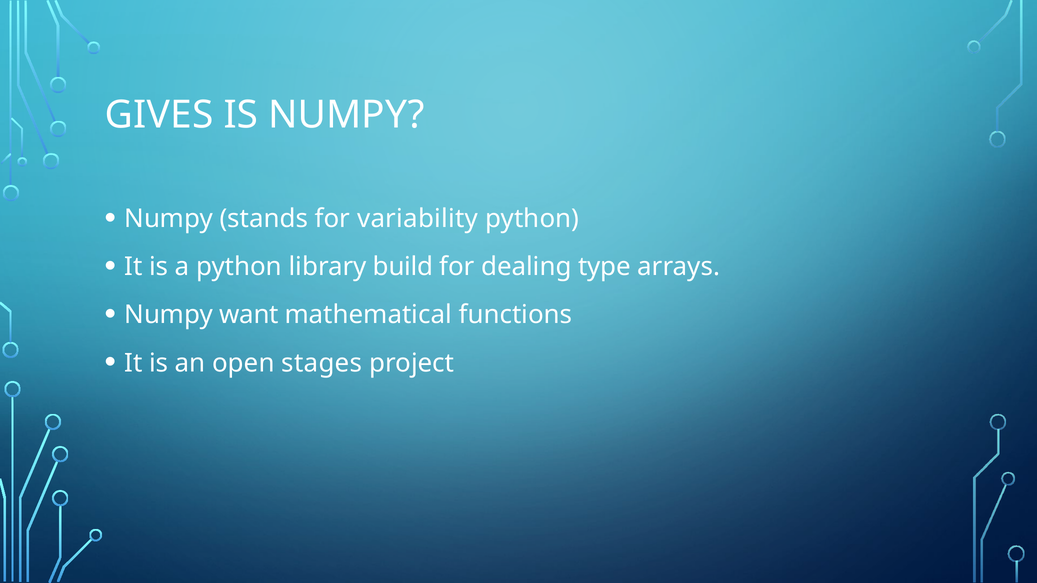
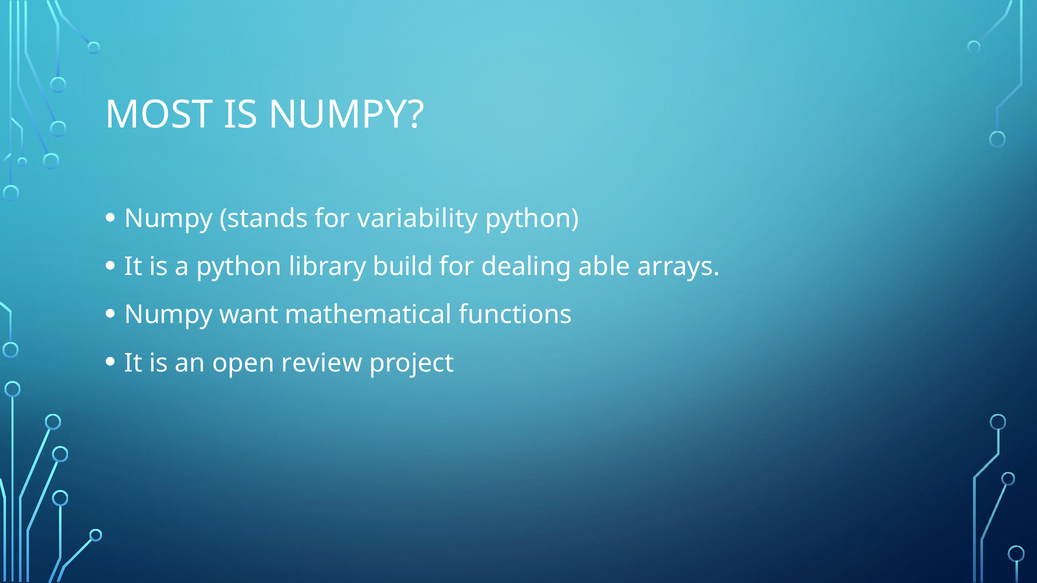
GIVES: GIVES -> MOST (159, 115)
type: type -> able (604, 267)
stages: stages -> review (322, 363)
